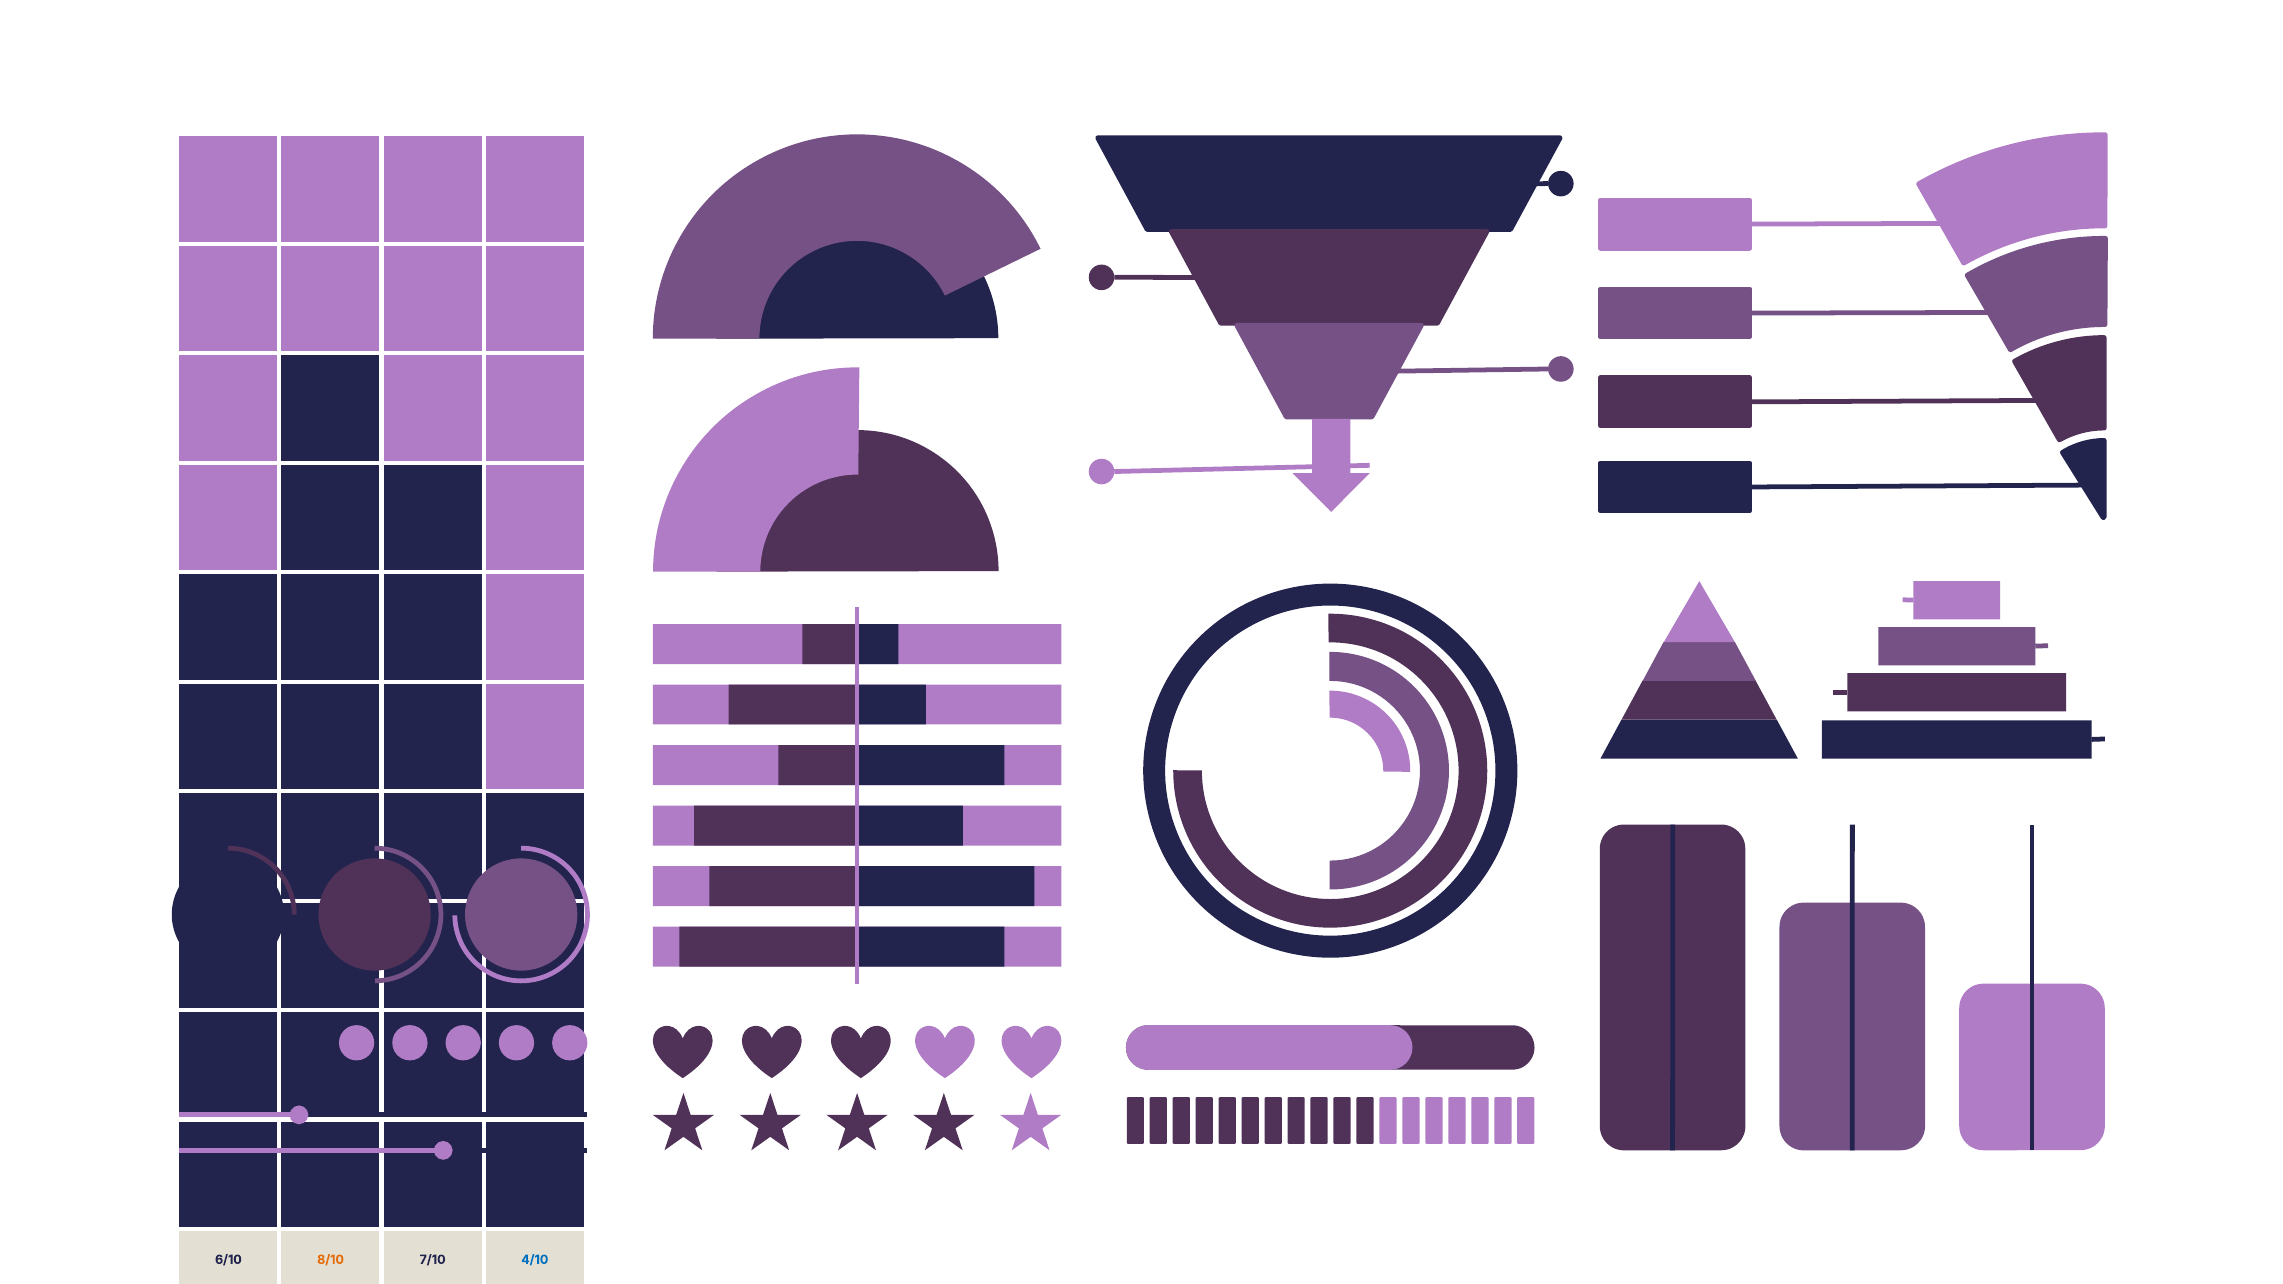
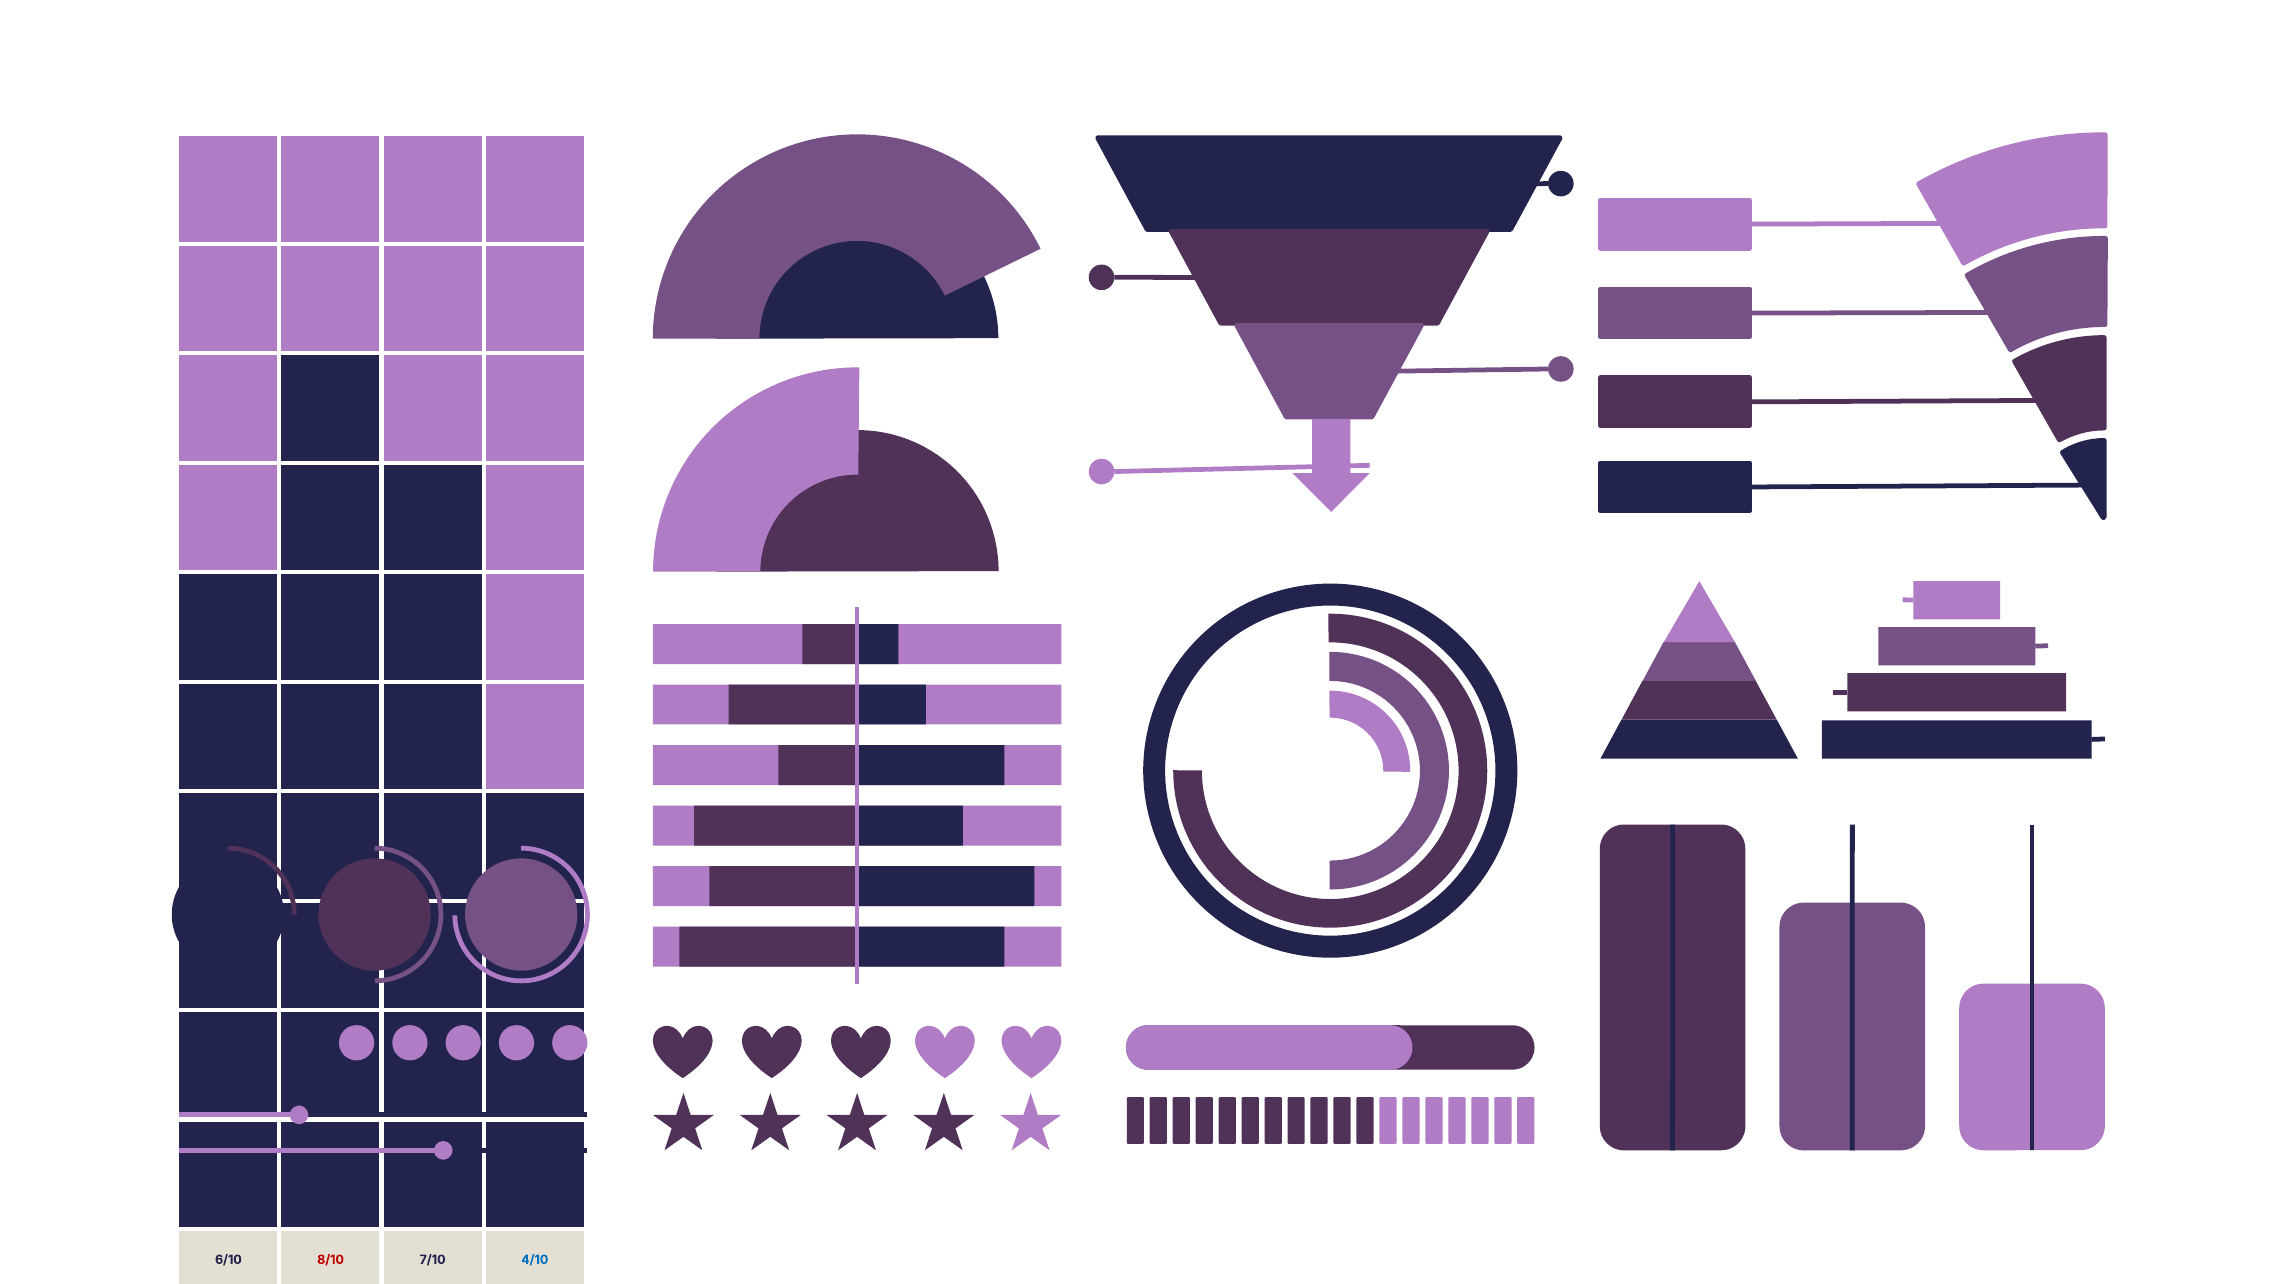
8/10 colour: orange -> red (331, 1260)
